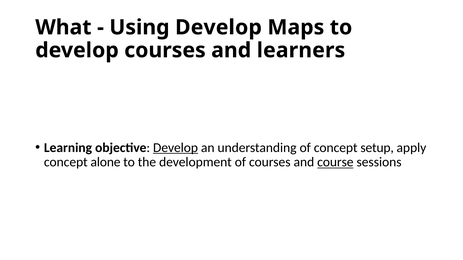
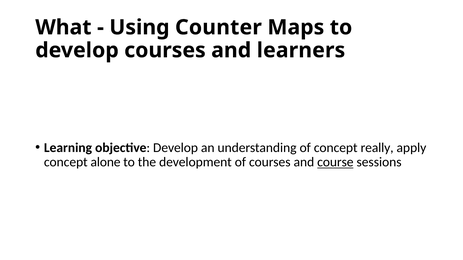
Using Develop: Develop -> Counter (218, 27)
Develop underline: present -> none (176, 148)
setup: setup -> really (377, 148)
